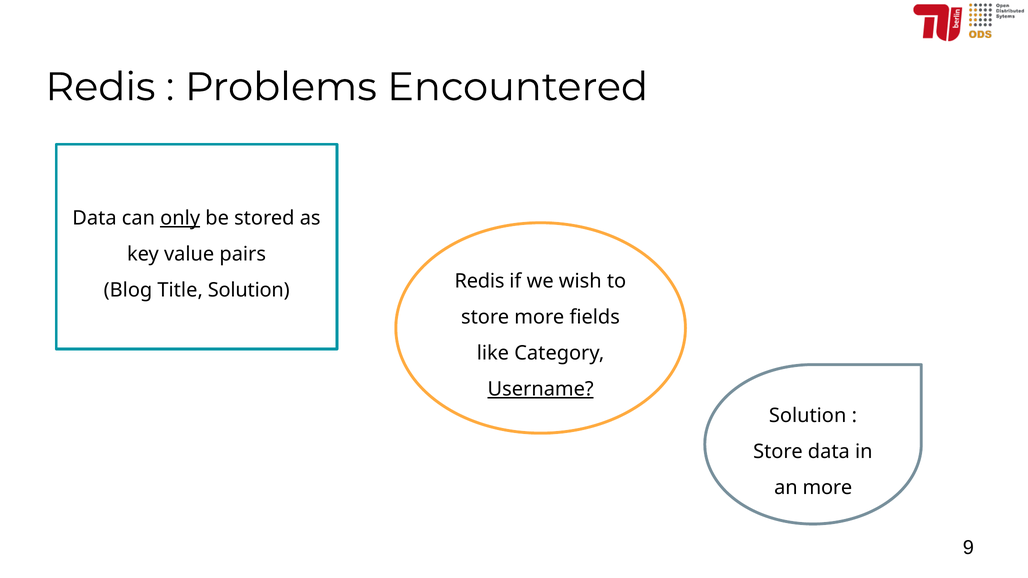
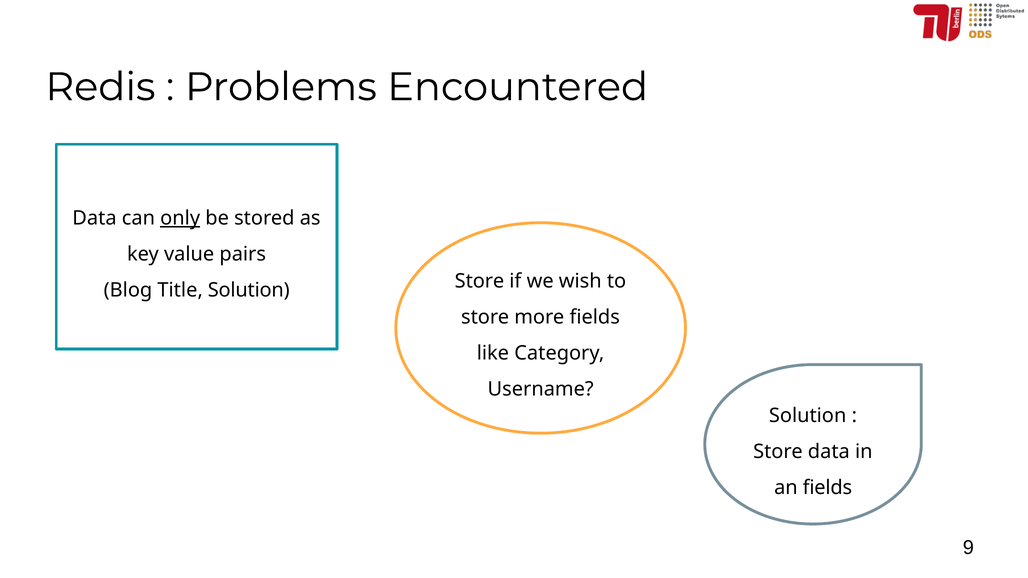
Redis: Redis -> Store (479, 281)
Username underline: present -> none (541, 389)
an more: more -> fields (827, 488)
